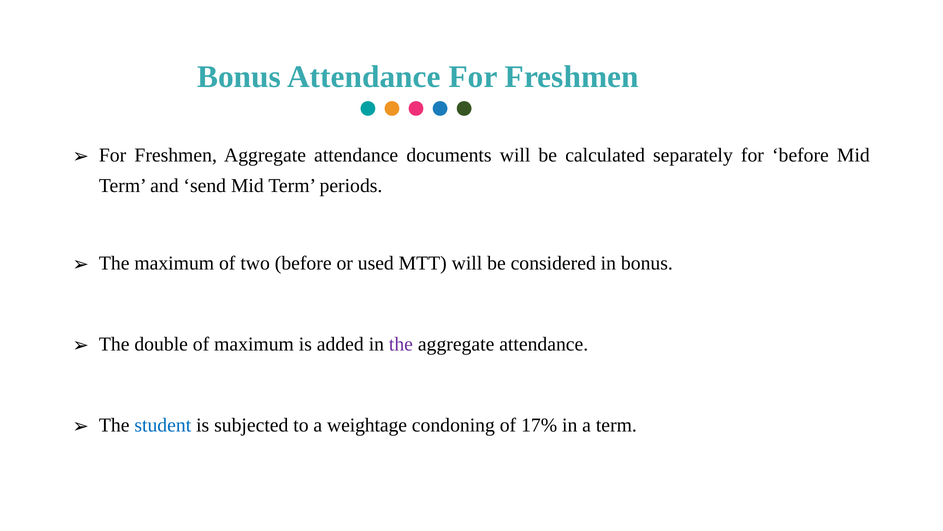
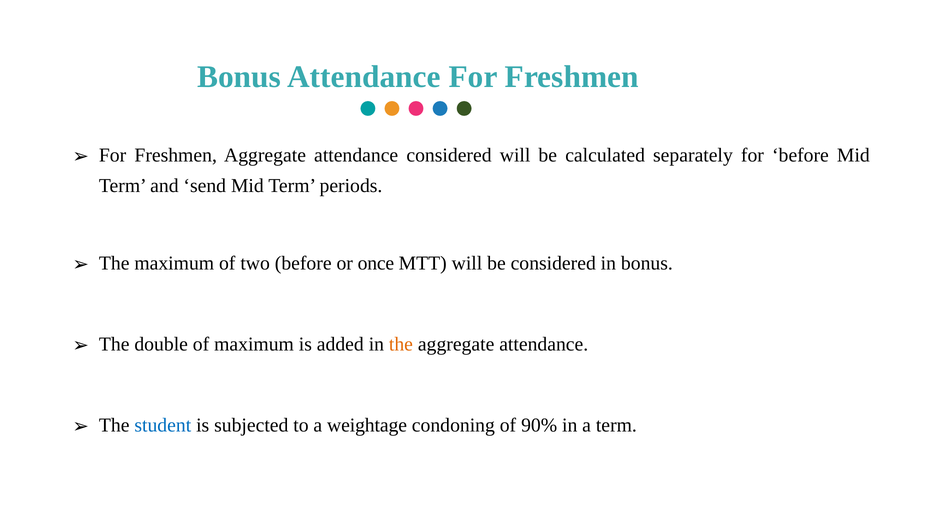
attendance documents: documents -> considered (449, 155)
used: used -> once (376, 263)
the colour: purple -> orange (401, 344)
17%: 17% -> 90% (539, 425)
